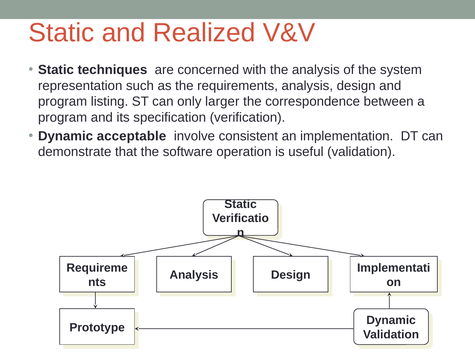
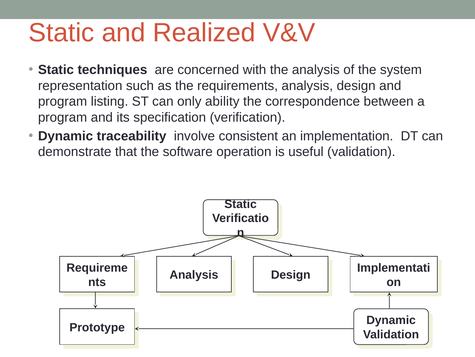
larger: larger -> ability (222, 101)
acceptable: acceptable -> traceability (132, 136)
